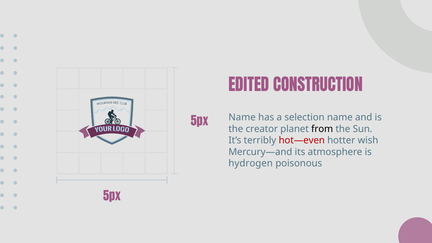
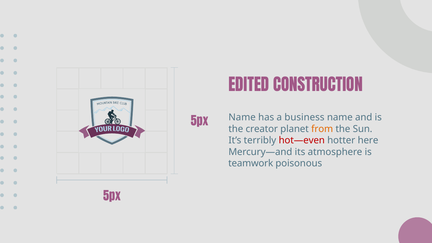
selection: selection -> business (304, 117)
from colour: black -> orange (322, 129)
wish: wish -> here (368, 140)
hydrogen: hydrogen -> teamwork (251, 163)
